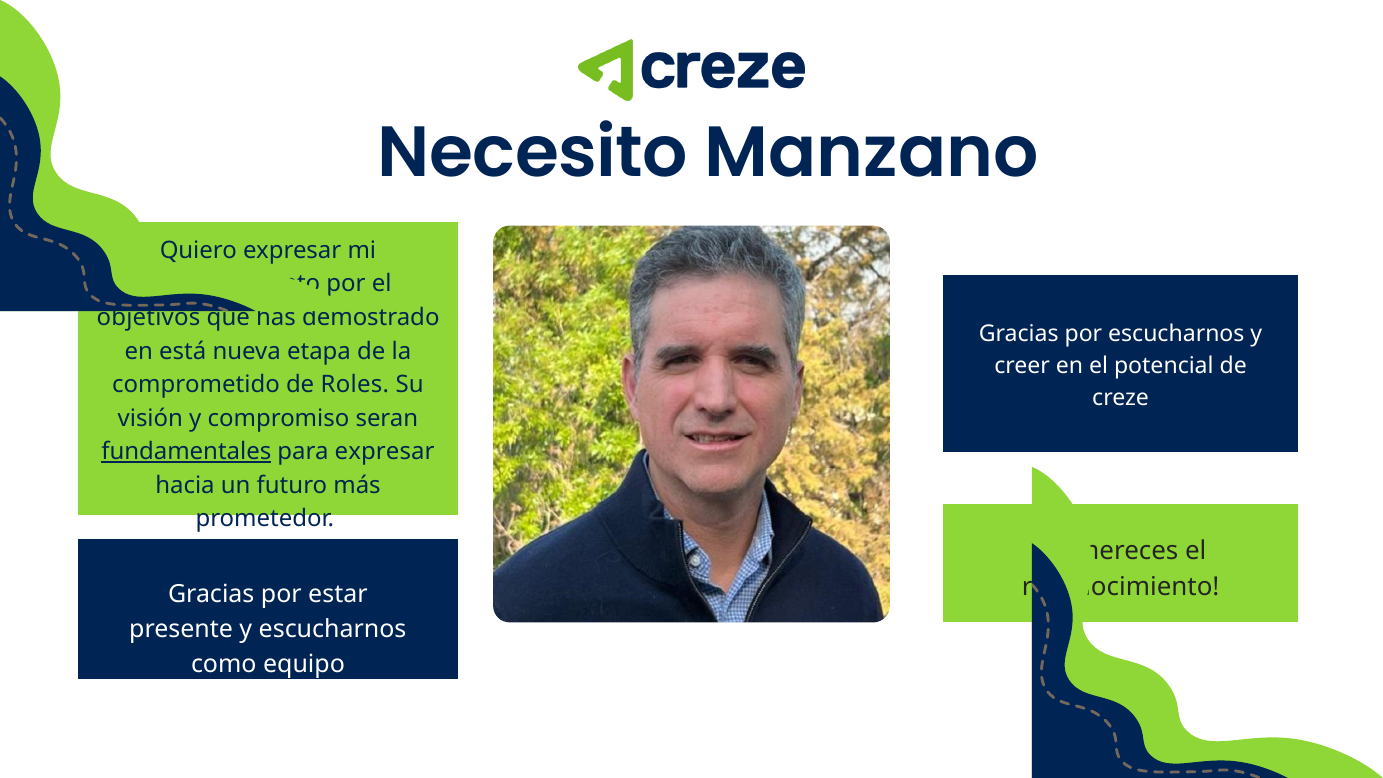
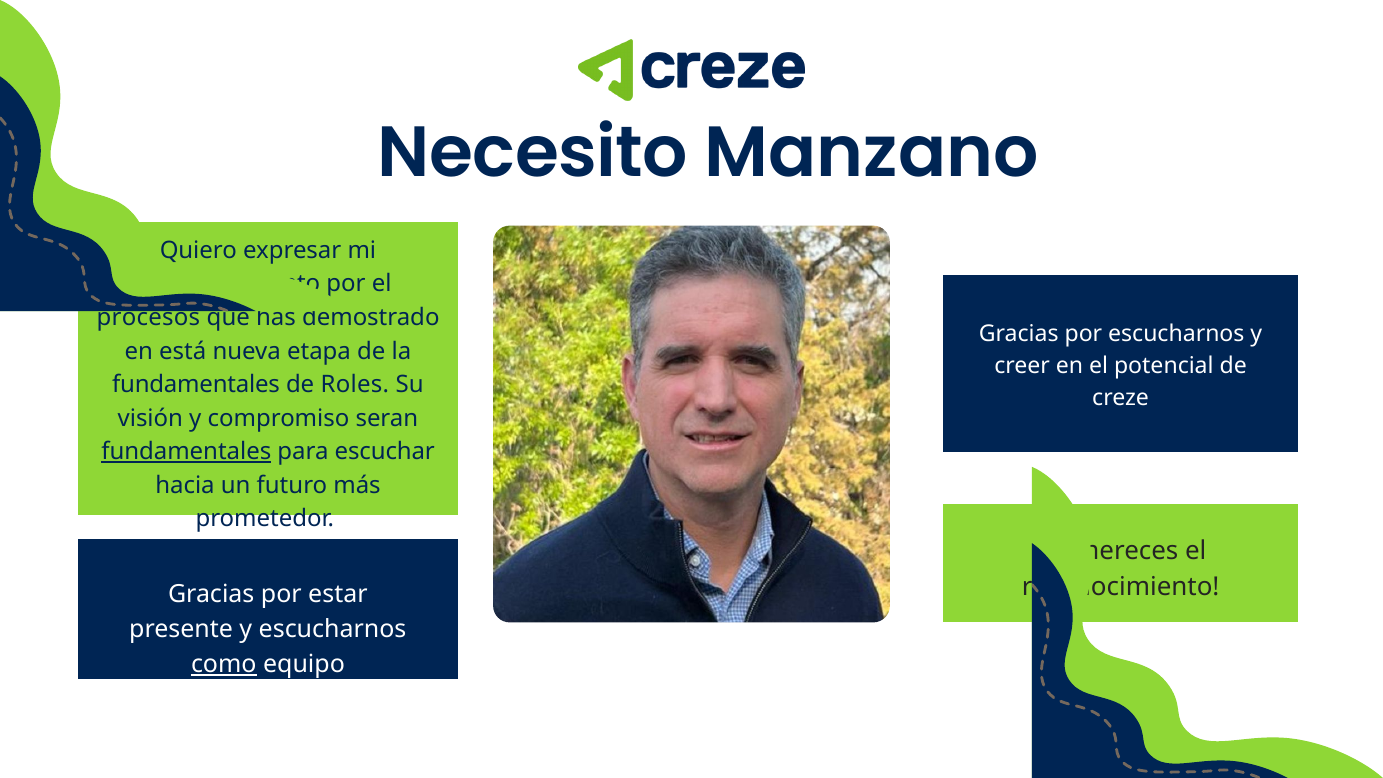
objetivos: objetivos -> procesos (148, 317)
comprometido: comprometido -> fundamentales (196, 385)
para expresar: expresar -> escuchar (385, 452)
como underline: none -> present (224, 664)
